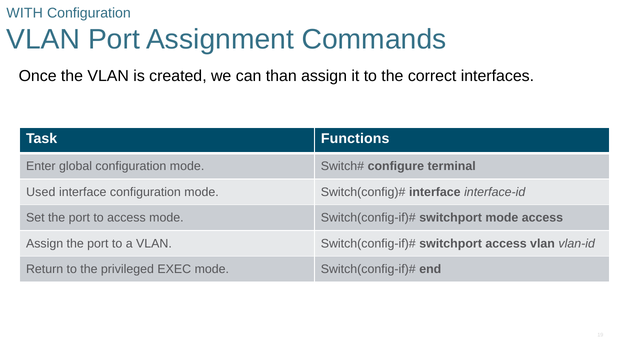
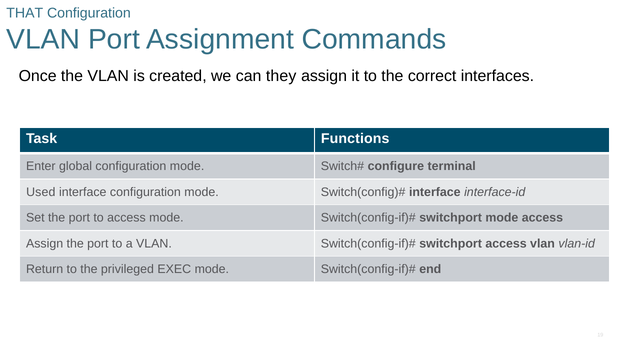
WITH: WITH -> THAT (25, 13)
than: than -> they (281, 76)
